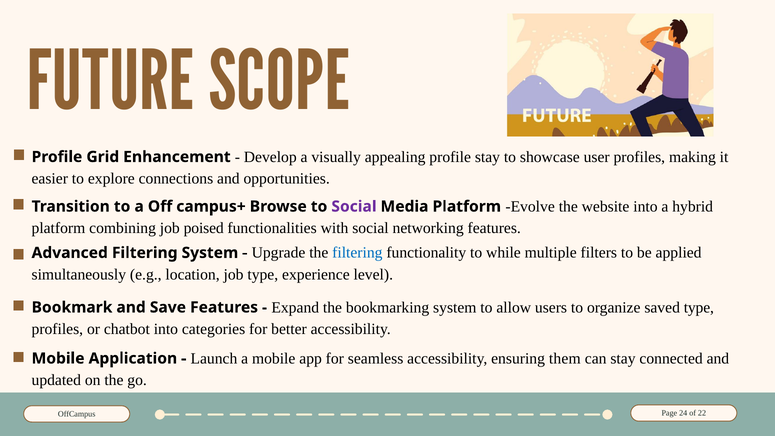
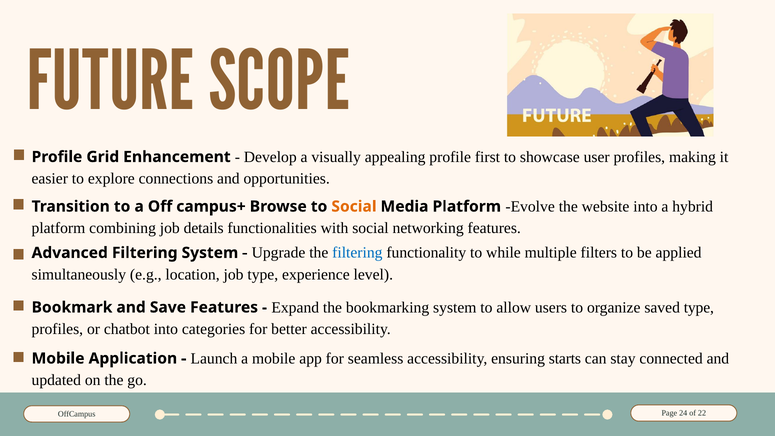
profile stay: stay -> first (487, 157)
Social colour: purple -> orange (354, 206)
poised: poised -> details (204, 228)
them: them -> starts (565, 358)
